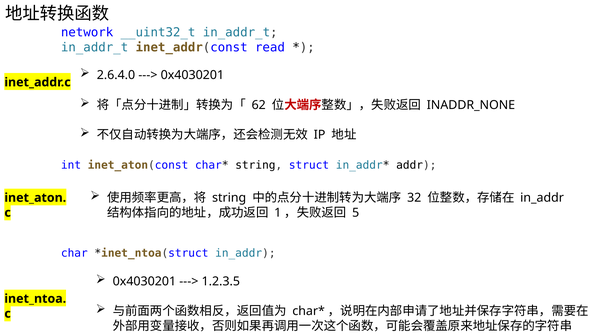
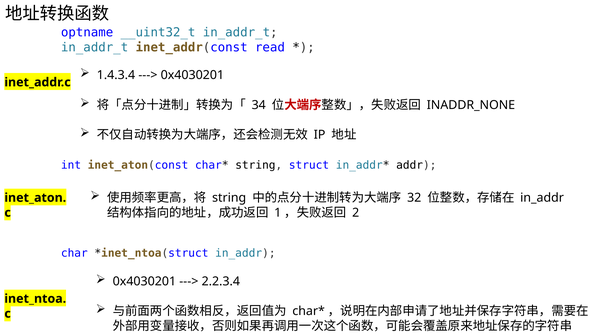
network: network -> optname (87, 32)
2.6.4.0: 2.6.4.0 -> 1.4.3.4 (116, 75)
62: 62 -> 34 (259, 105)
5: 5 -> 2 (356, 212)
1.2.3.5: 1.2.3.5 -> 2.2.3.4 (221, 281)
